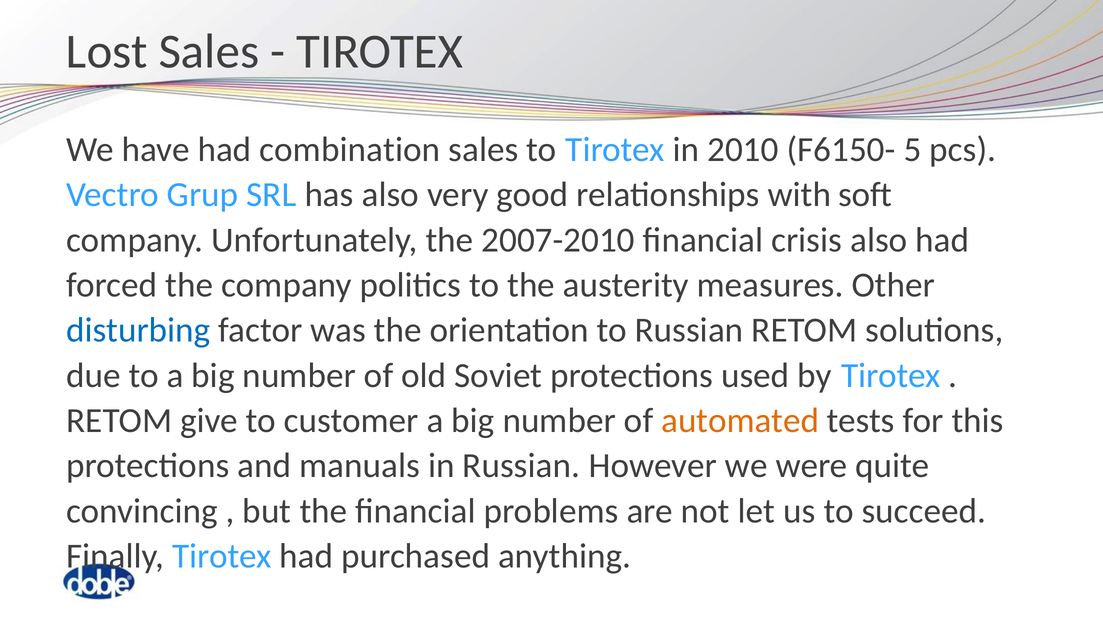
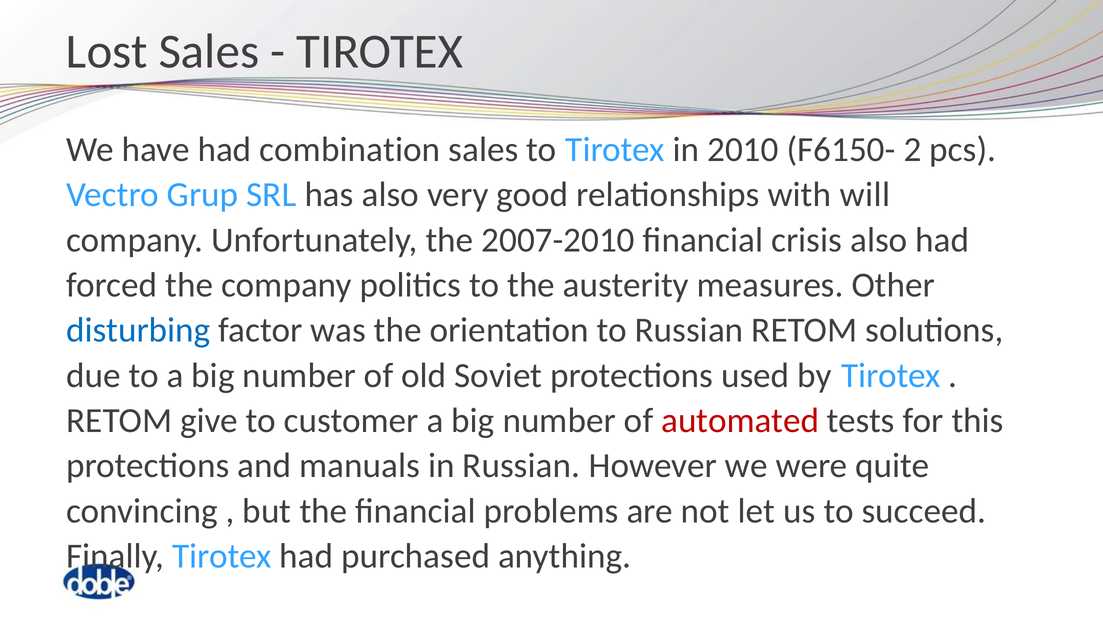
5: 5 -> 2 (912, 150)
soft: soft -> will (865, 195)
automated colour: orange -> red (740, 421)
